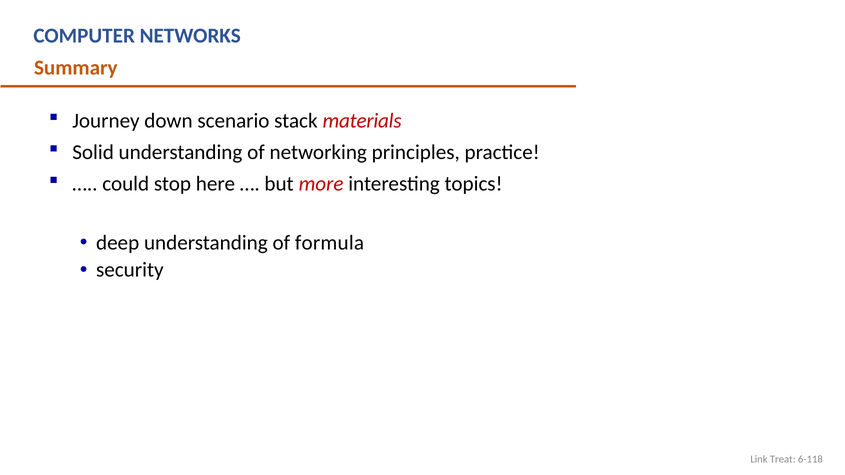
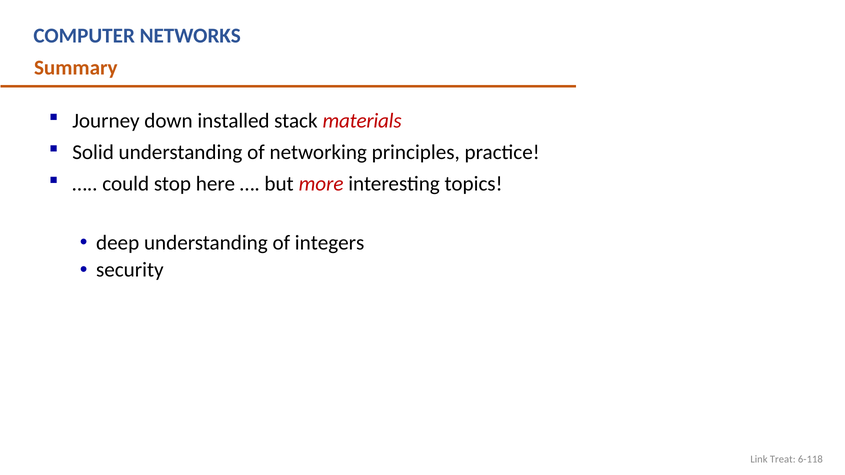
scenario: scenario -> installed (234, 121)
formula: formula -> integers (330, 243)
